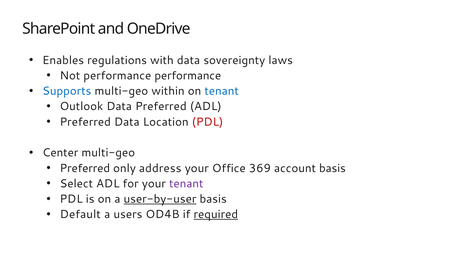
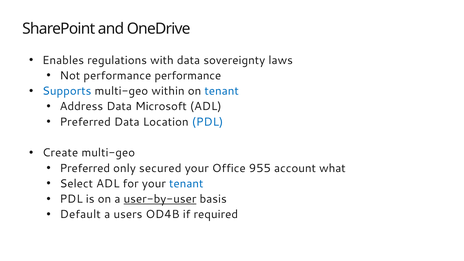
Outlook: Outlook -> Address (81, 106)
Data Preferred: Preferred -> Microsoft (161, 106)
PDL colour: red -> blue (208, 122)
Center: Center -> Create (60, 153)
address: address -> secured (160, 168)
369: 369 -> 955 (260, 168)
account basis: basis -> what (332, 168)
tenant colour: purple -> blue (186, 184)
required underline: present -> none (216, 214)
